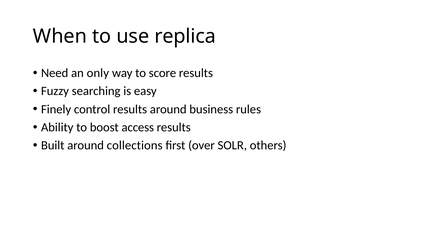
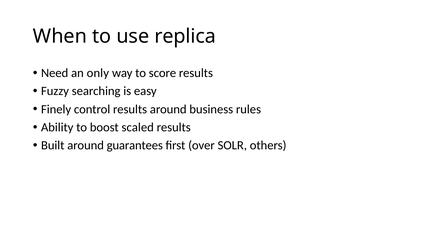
access: access -> scaled (138, 127)
collections: collections -> guarantees (135, 145)
